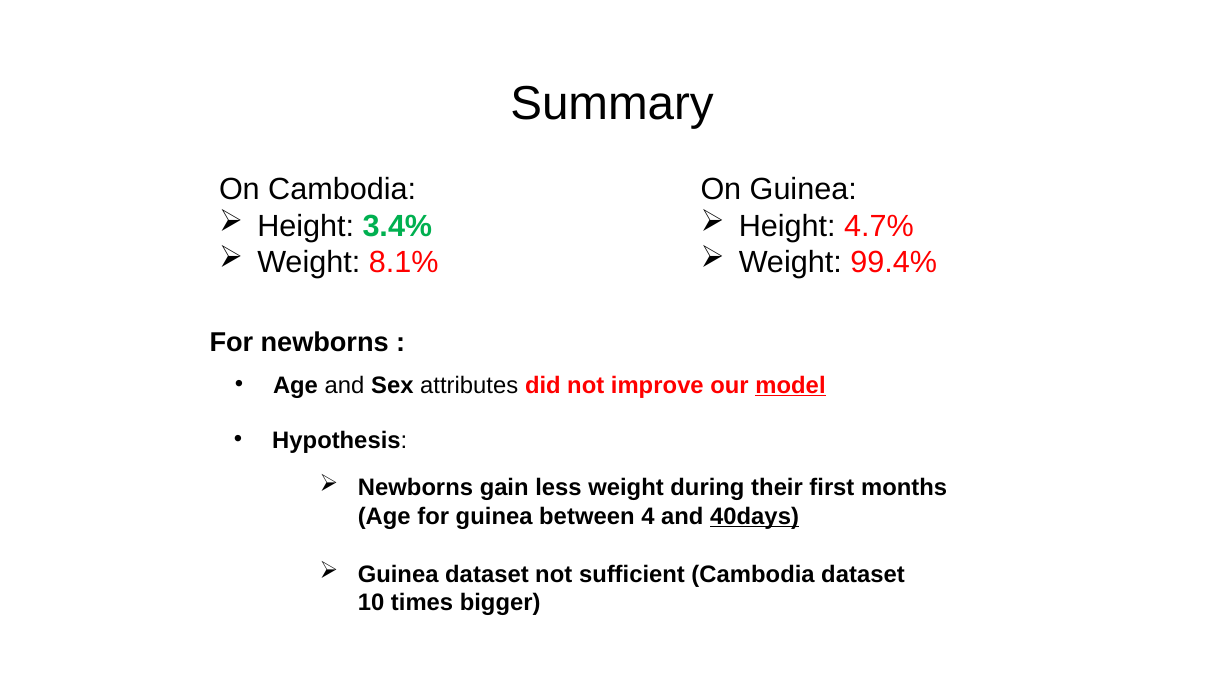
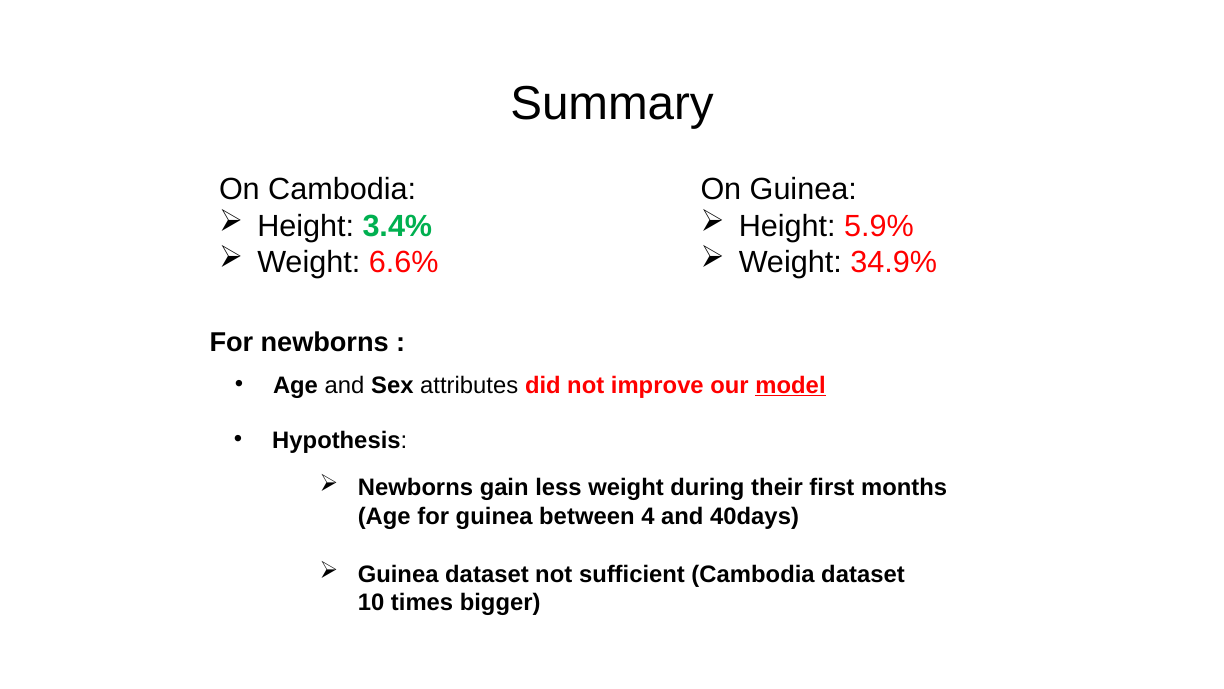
4.7%: 4.7% -> 5.9% (879, 226)
8.1%: 8.1% -> 6.6% (404, 263)
99.4%: 99.4% -> 34.9% (894, 263)
40days underline: present -> none (755, 516)
